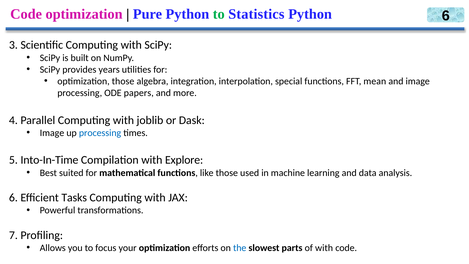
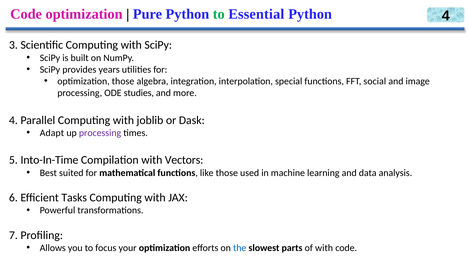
Statistics: Statistics -> Essential (256, 14)
Python 6: 6 -> 4 (446, 16)
mean: mean -> social (375, 81)
papers: papers -> studies (139, 93)
Image: Image -> Adapt (52, 133)
processing colour: blue -> purple (100, 133)
Explore: Explore -> Vectors (184, 160)
